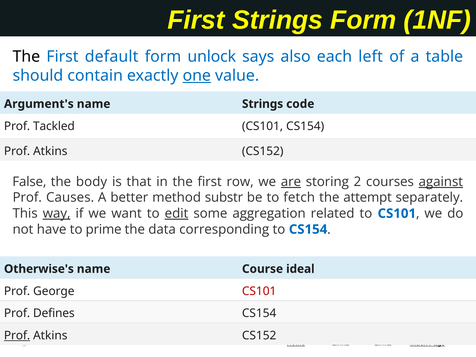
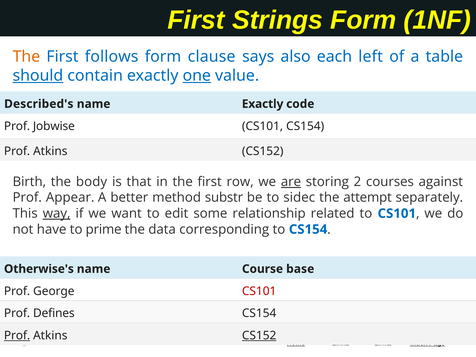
The colour: black -> orange (26, 57)
default: default -> follows (112, 57)
unlock: unlock -> clause (212, 57)
should underline: none -> present (38, 76)
Argument's: Argument's -> Described's (39, 104)
name Strings: Strings -> Exactly (263, 104)
Tackled: Tackled -> Jobwise (54, 126)
False: False -> Birth (29, 182)
against underline: present -> none (441, 182)
Causes: Causes -> Appear (70, 198)
fetch: fetch -> sidec (299, 198)
edit underline: present -> none (177, 214)
aggregation: aggregation -> relationship (269, 214)
ideal: ideal -> base (300, 269)
CS152 underline: none -> present (259, 336)
